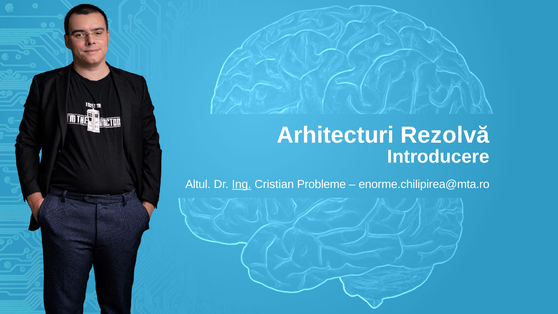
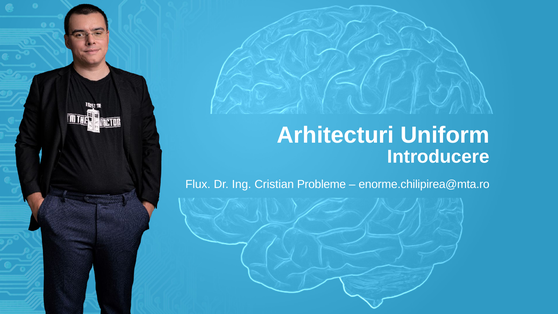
Rezolvă: Rezolvă -> Uniform (445, 135)
Altul: Altul -> Flux (198, 184)
Ing underline: present -> none (242, 184)
